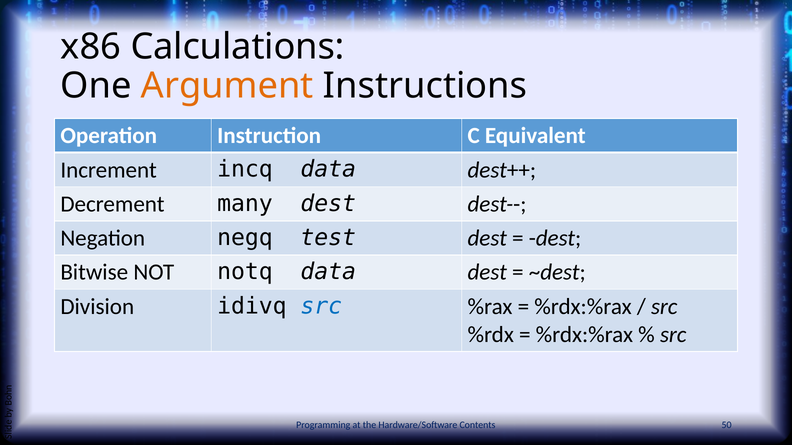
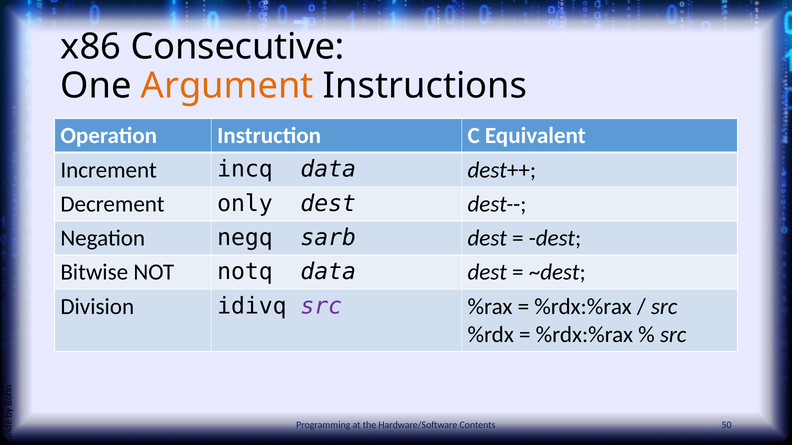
Calculations: Calculations -> Consecutive (238, 47)
many: many -> only (245, 204)
test: test -> sarb (328, 238)
src colour: blue -> purple (321, 306)
